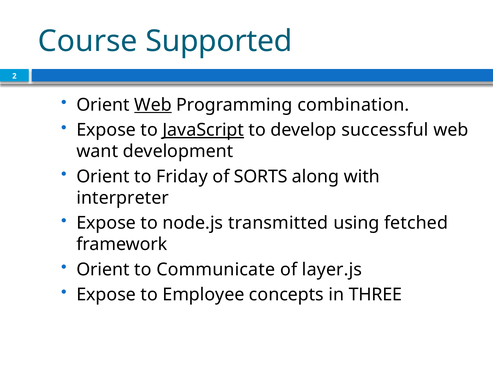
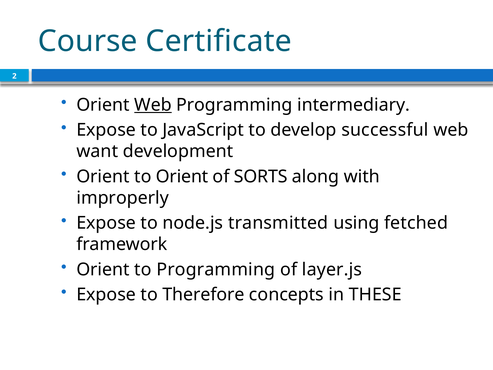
Supported: Supported -> Certificate (219, 41)
combination: combination -> intermediary (354, 105)
JavaScript underline: present -> none (203, 130)
to Friday: Friday -> Orient (182, 176)
interpreter: interpreter -> improperly (123, 198)
to Communicate: Communicate -> Programming (216, 269)
Employee: Employee -> Therefore (203, 294)
THREE: THREE -> THESE (375, 294)
